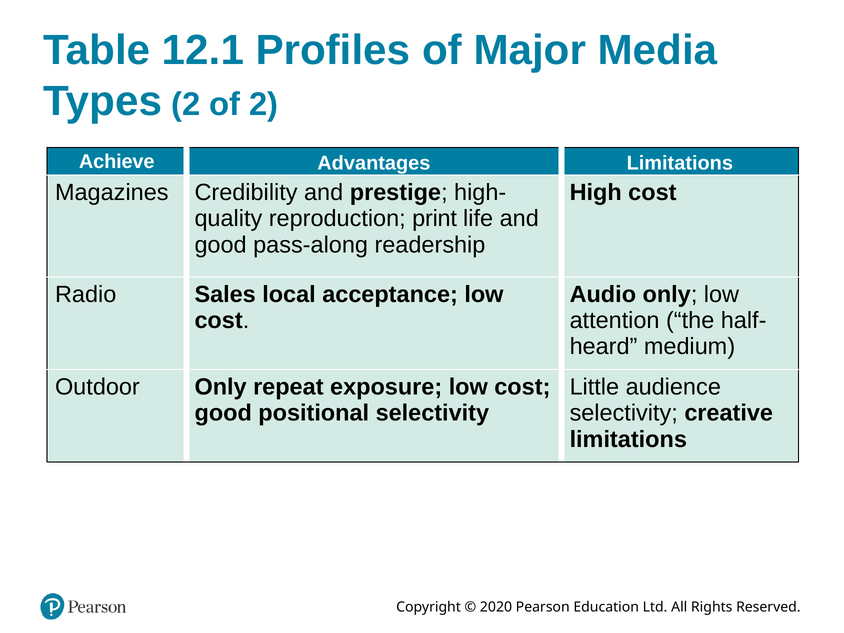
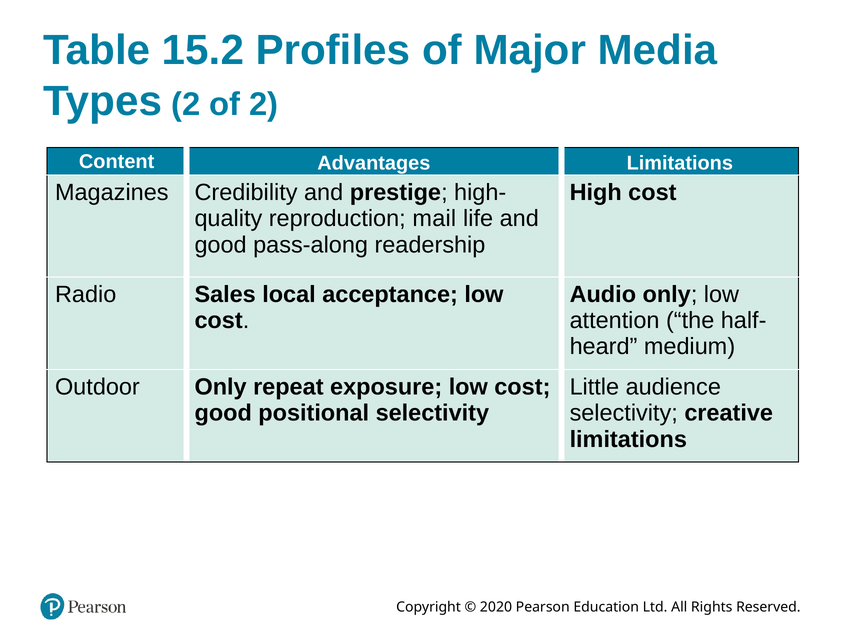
12.1: 12.1 -> 15.2 (203, 51)
Achieve: Achieve -> Content (117, 162)
print: print -> mail (434, 219)
